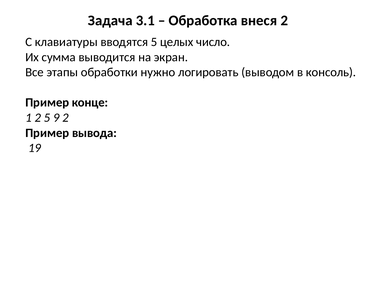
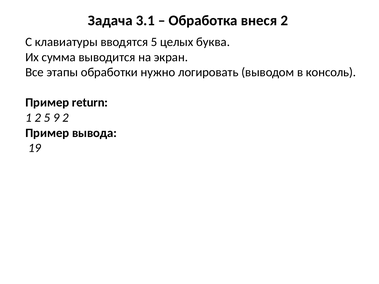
число: число -> буква (213, 42)
конце: конце -> return (90, 103)
